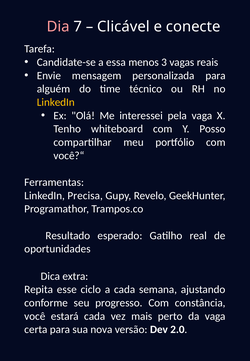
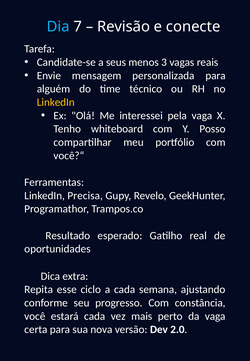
Dia colour: pink -> light blue (58, 27)
Clicável: Clicável -> Revisão (124, 27)
essa: essa -> seus (116, 62)
